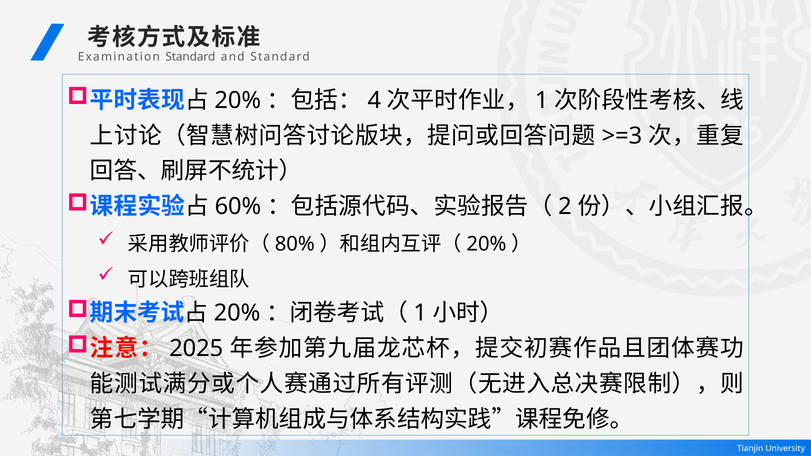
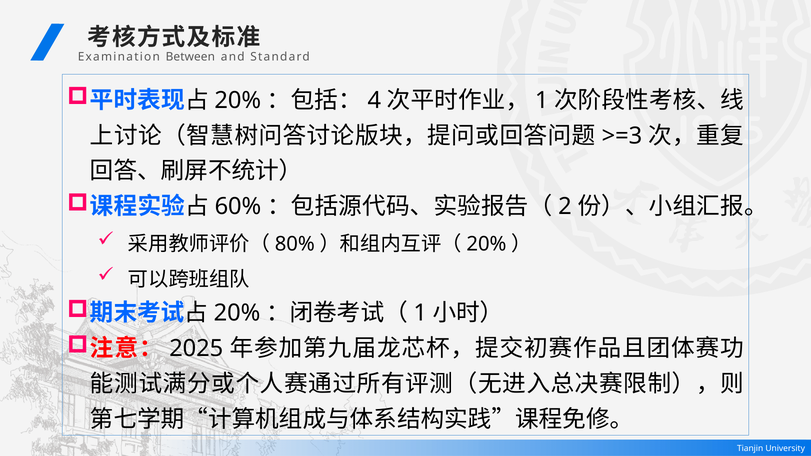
Examination Standard: Standard -> Between (190, 57)
